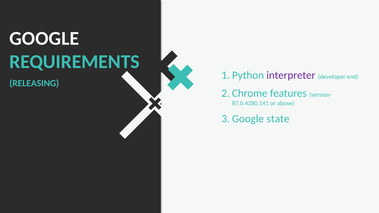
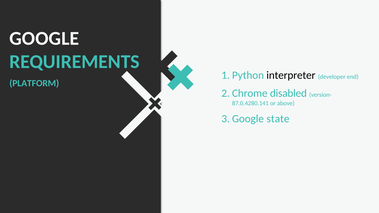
interpreter colour: purple -> black (291, 75)
RELEASING: RELEASING -> PLATFORM (34, 83)
features: features -> disabled (288, 93)
